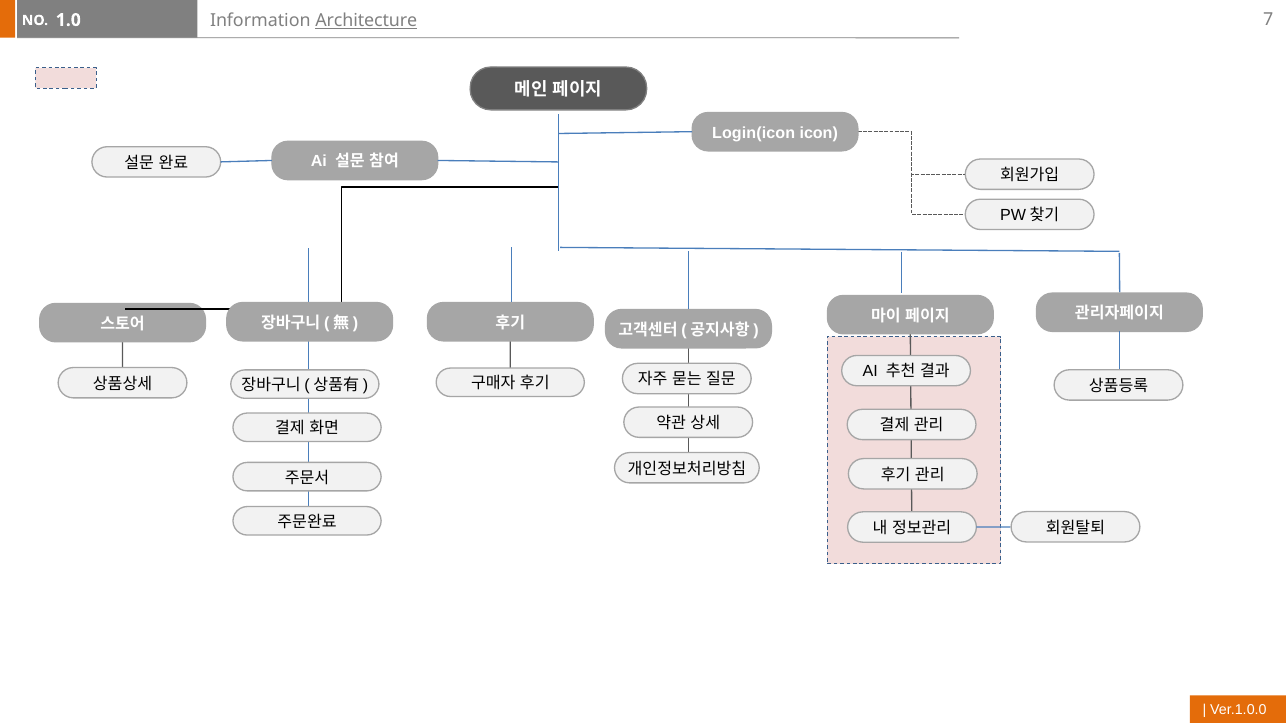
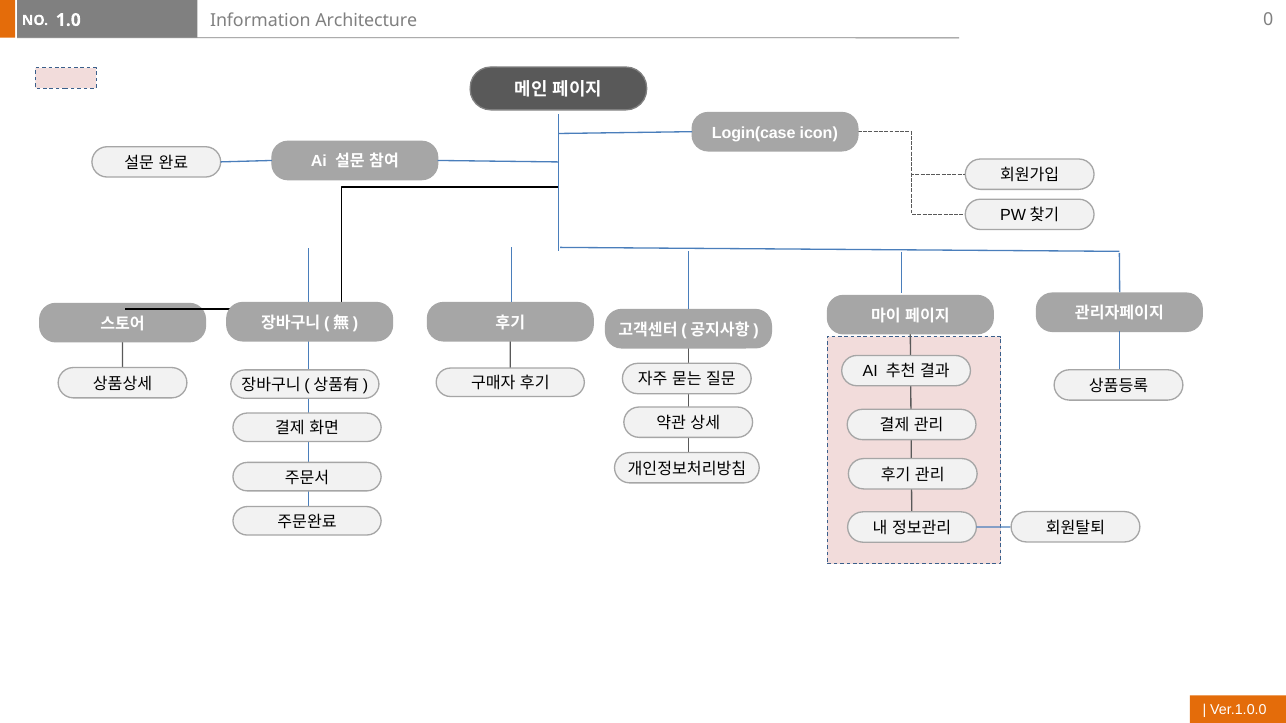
Architecture underline: present -> none (366, 21)
7: 7 -> 0 (1268, 19)
Login(icon: Login(icon -> Login(case (754, 133)
